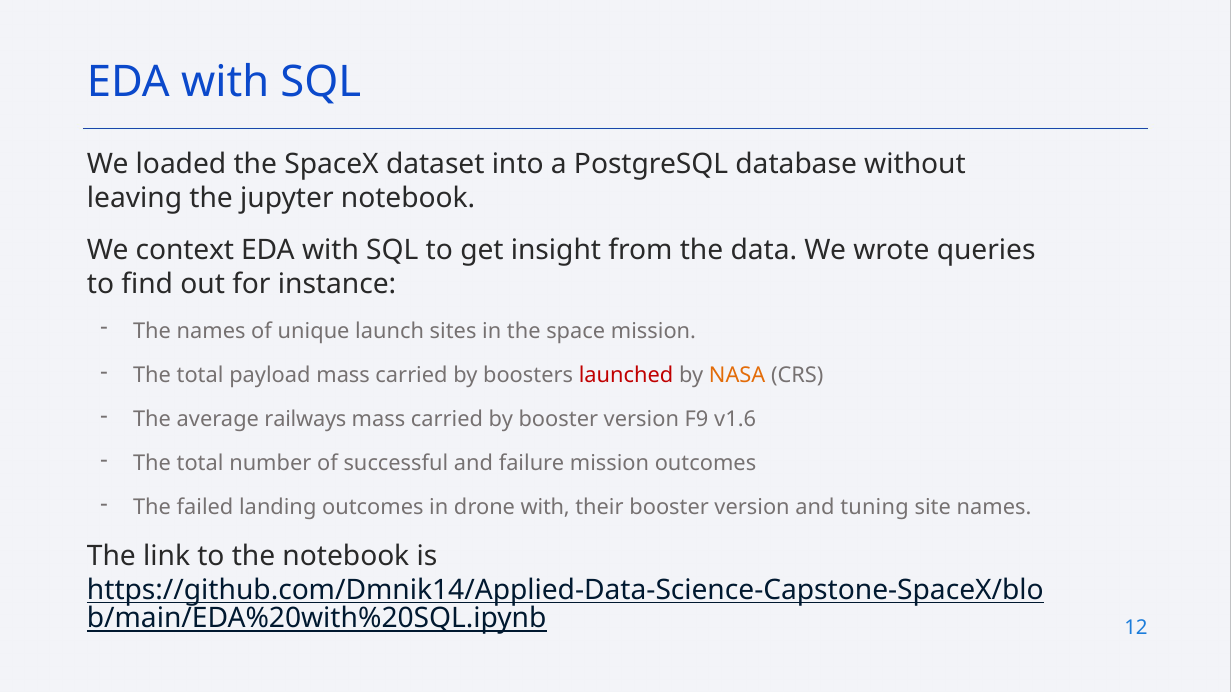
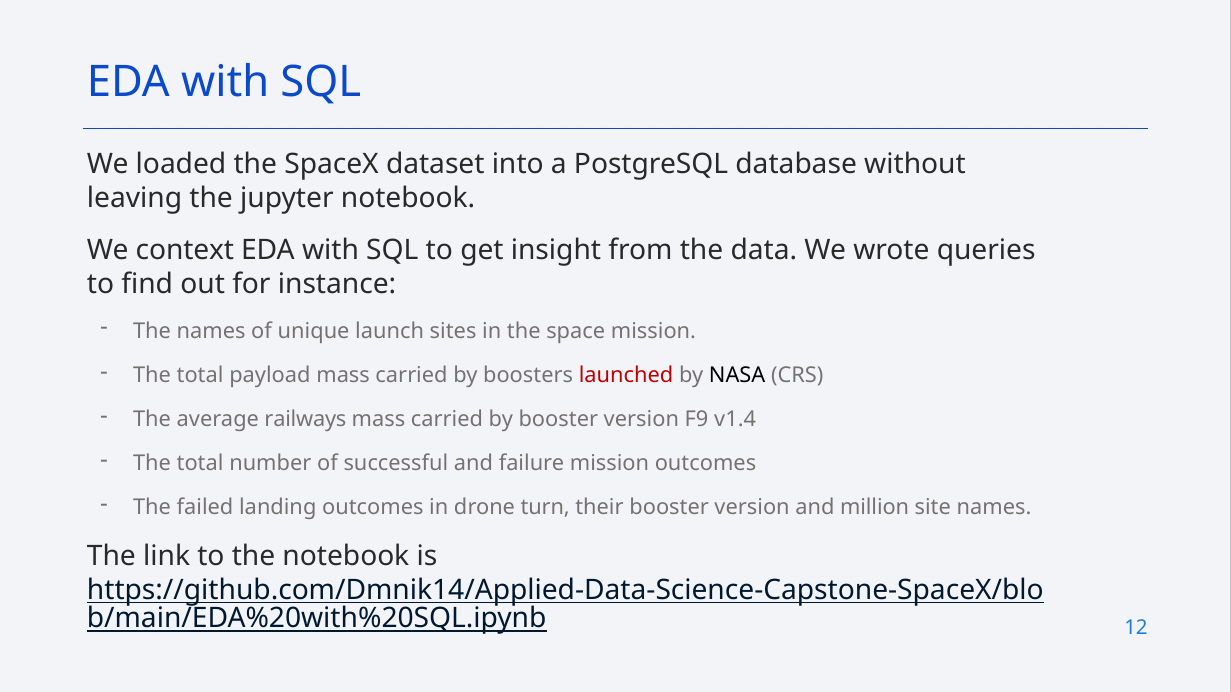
NASA colour: orange -> black (737, 376)
v1.6: v1.6 -> v1.4 (735, 420)
drone with: with -> turn (545, 508)
tuning: tuning -> million (875, 508)
